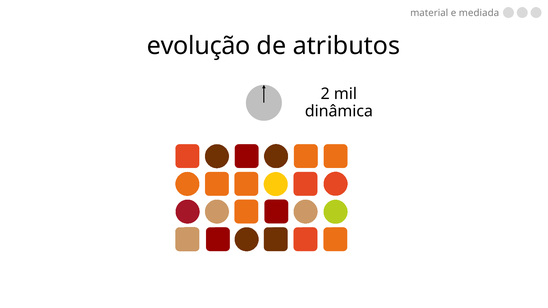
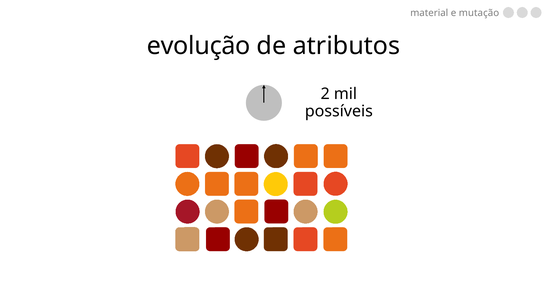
mediada: mediada -> mutação (479, 13)
dinâmica: dinâmica -> possíveis (339, 111)
